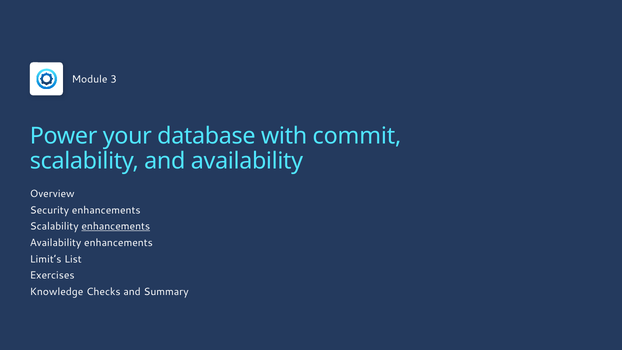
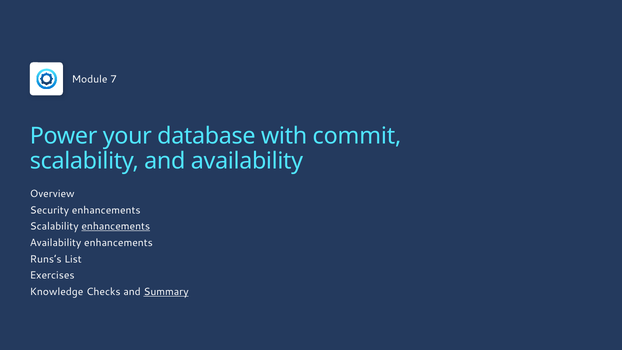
3: 3 -> 7 (114, 79)
Limit’s: Limit’s -> Runs’s (46, 259)
Summary underline: none -> present (166, 292)
